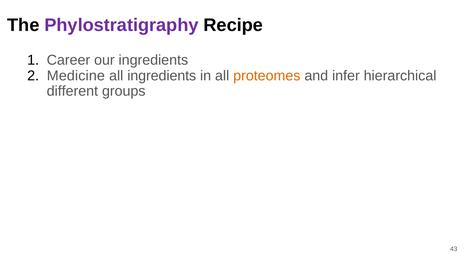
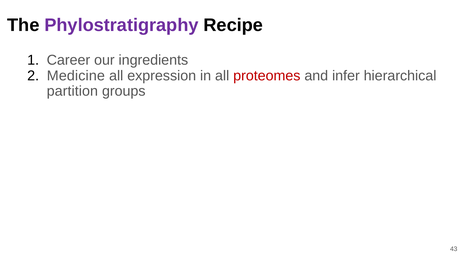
all ingredients: ingredients -> expression (162, 76)
proteomes colour: orange -> red (267, 76)
different: different -> partition (72, 91)
